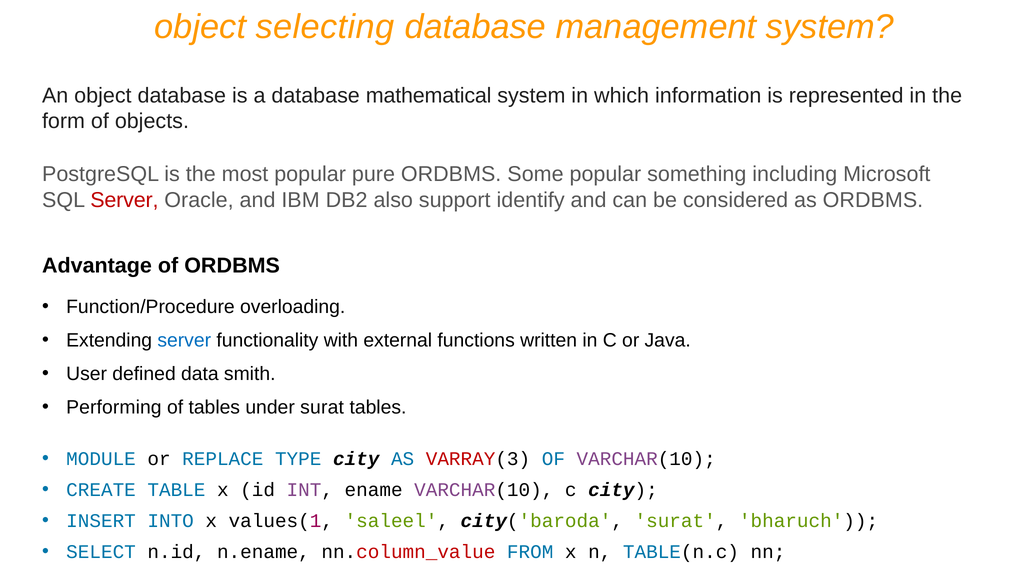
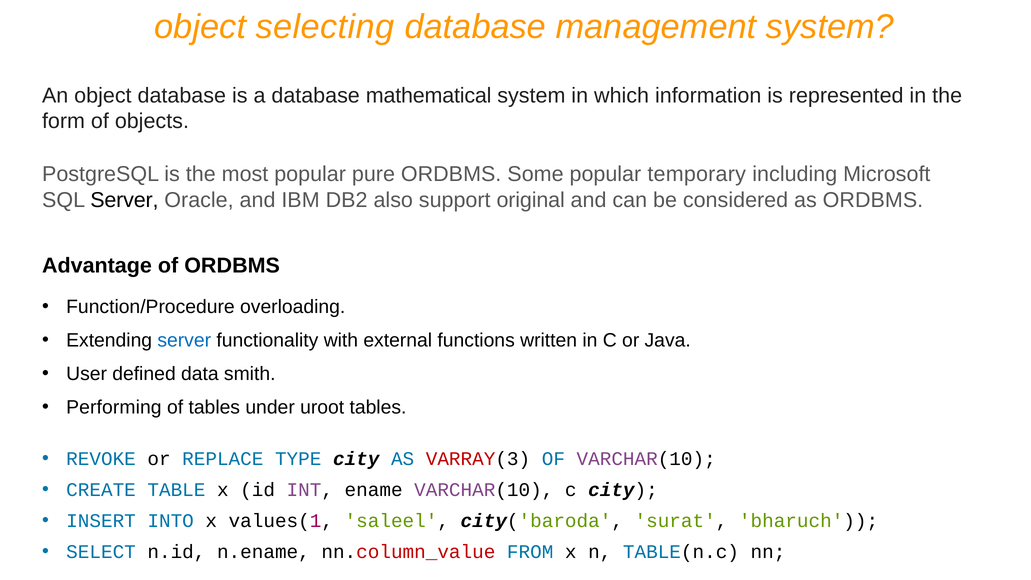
something: something -> temporary (697, 174)
Server colour: red -> black (124, 200)
identify: identify -> original (531, 200)
under surat: surat -> uroot (322, 407)
MODULE: MODULE -> REVOKE (101, 459)
